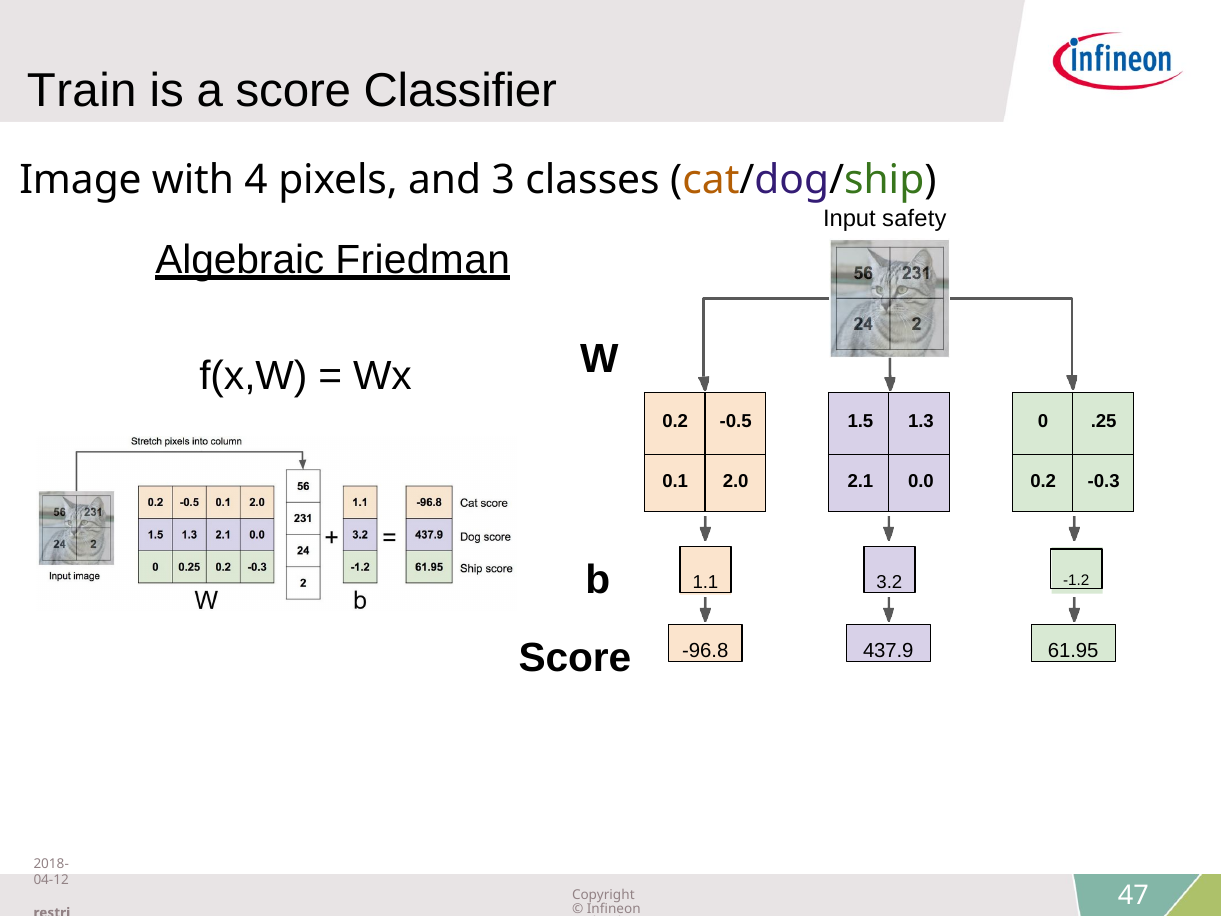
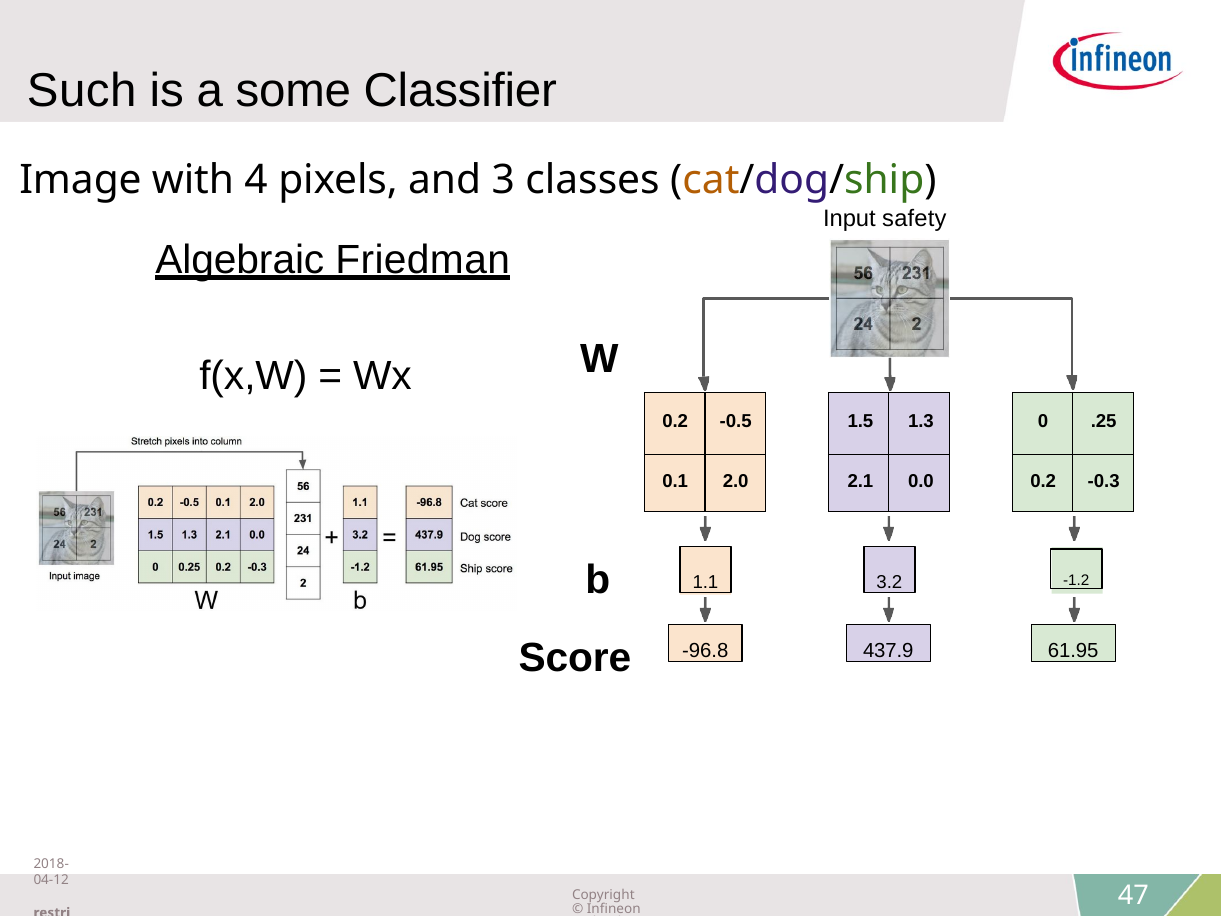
Train: Train -> Such (82, 91)
a score: score -> some (293, 91)
